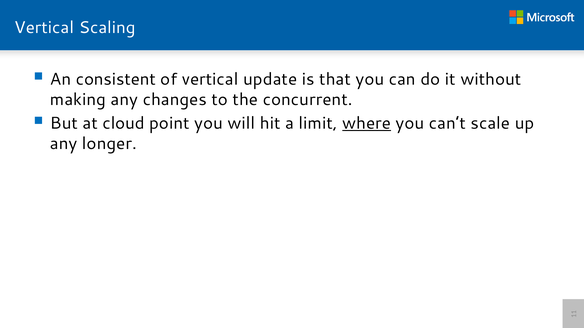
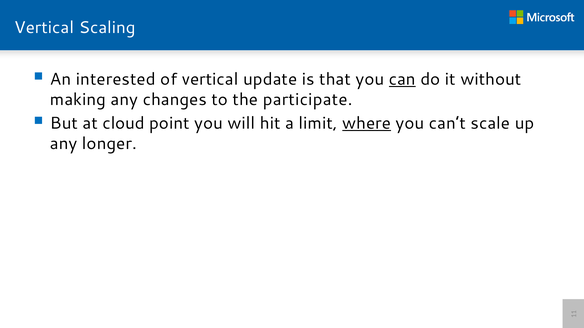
consistent: consistent -> interested (116, 79)
can underline: none -> present (402, 79)
concurrent: concurrent -> participate (308, 100)
